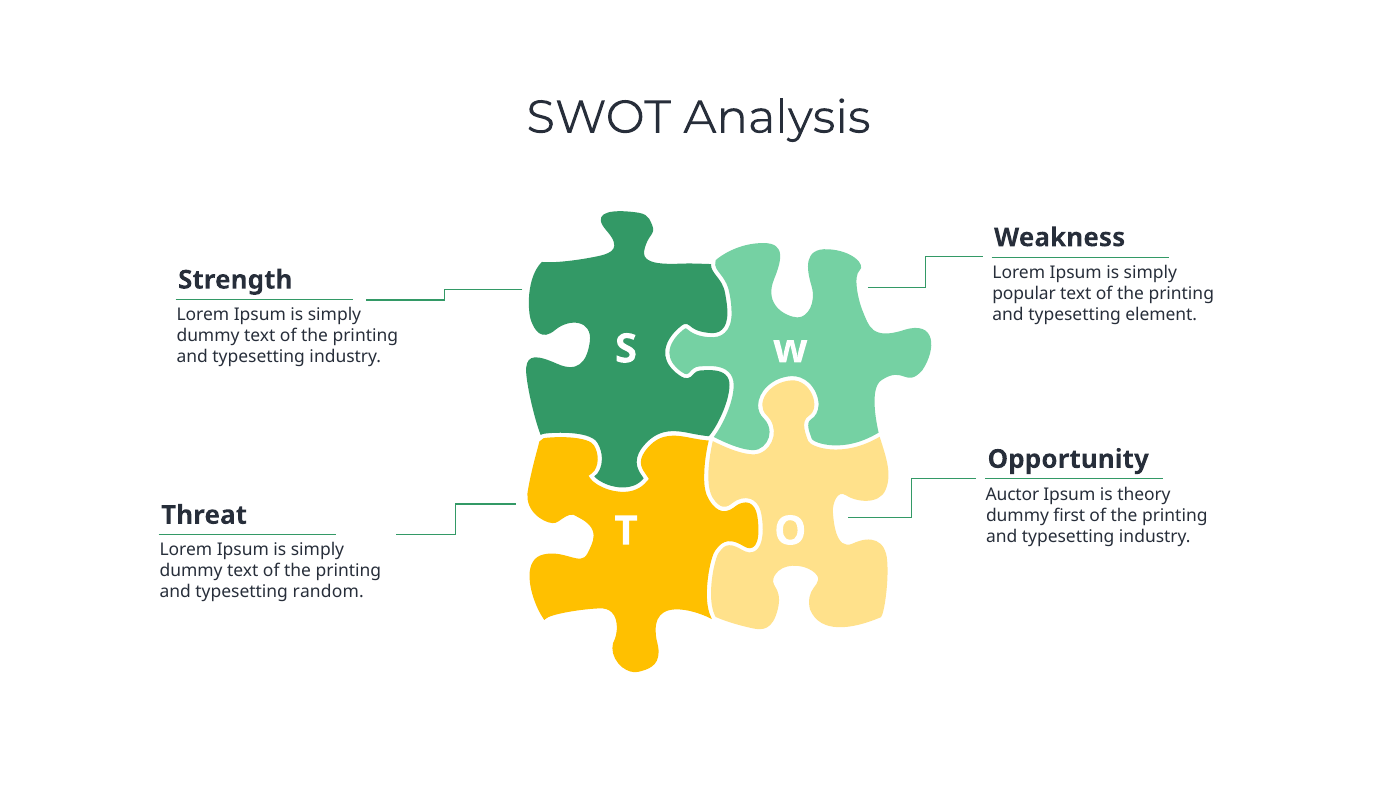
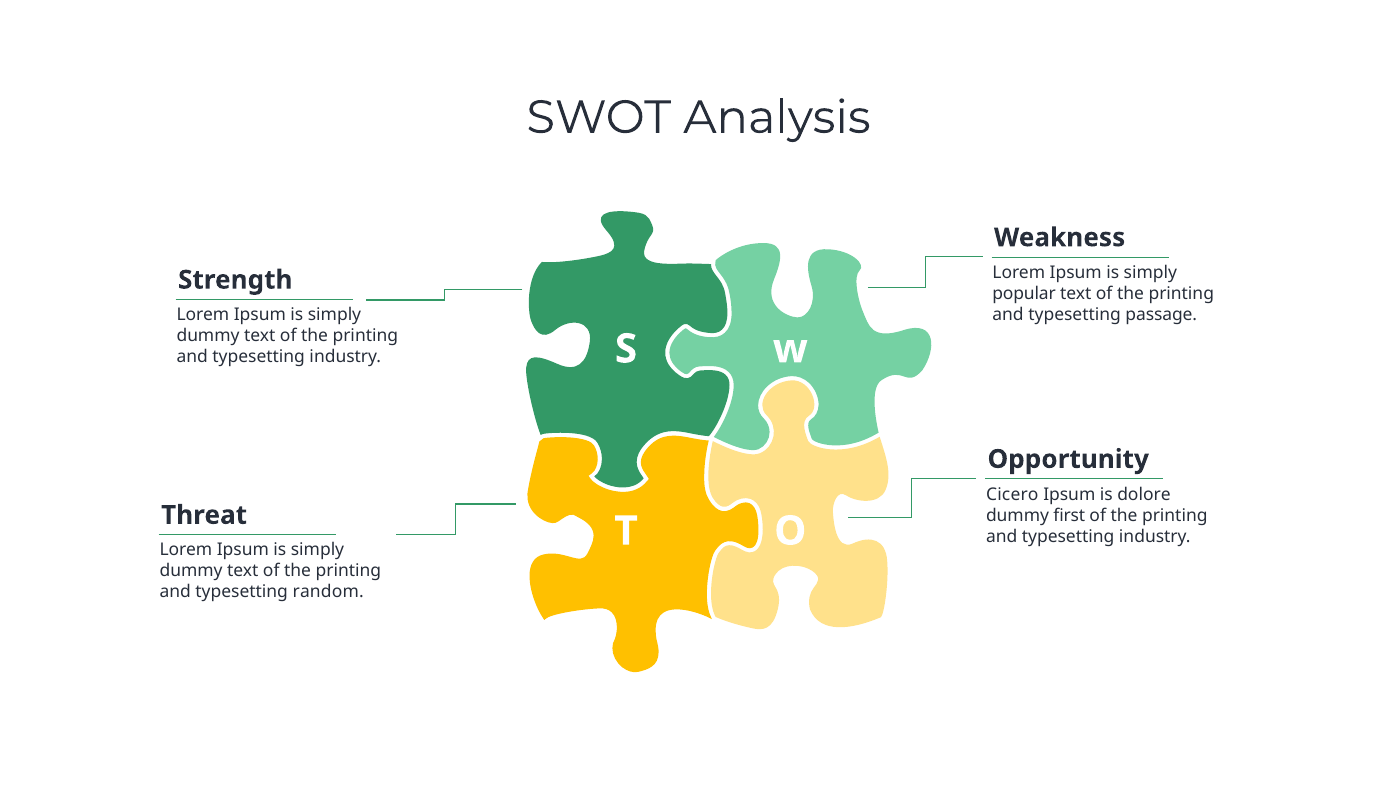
element: element -> passage (1161, 315)
Auctor: Auctor -> Cicero (1012, 494)
theory: theory -> dolore (1144, 494)
